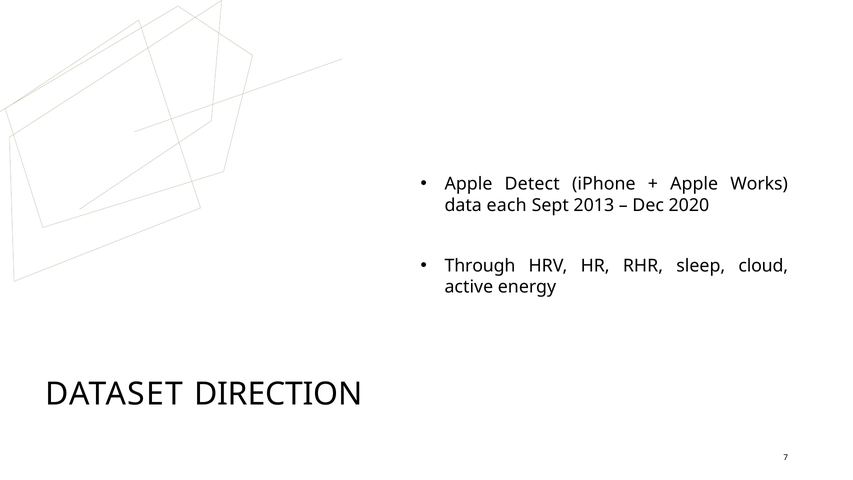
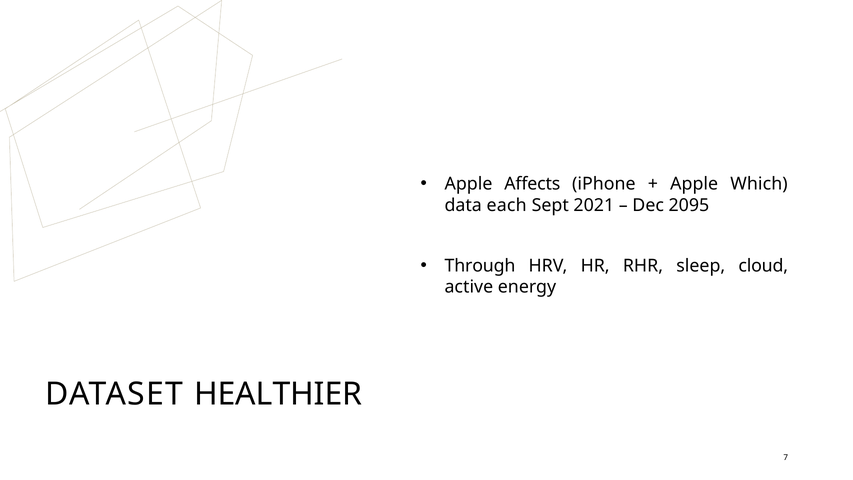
Detect: Detect -> Affects (532, 184)
Works: Works -> Which (759, 184)
2013: 2013 -> 2021 (594, 205)
2020: 2020 -> 2095 (689, 205)
DIRECTION: DIRECTION -> HEALTHIER (278, 394)
